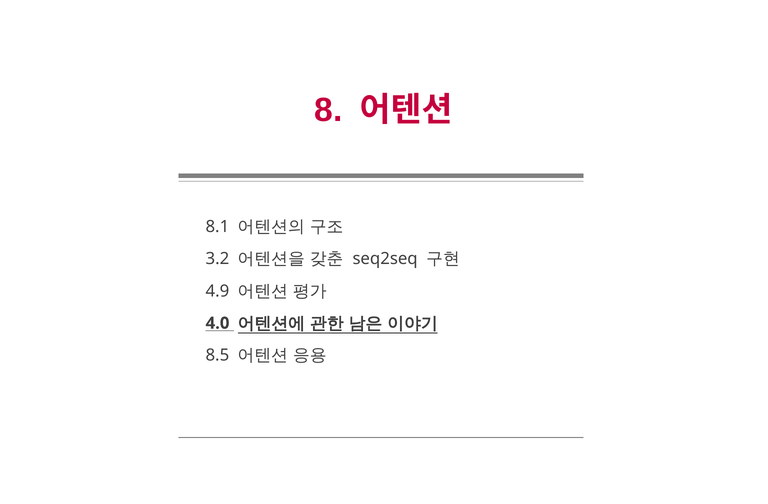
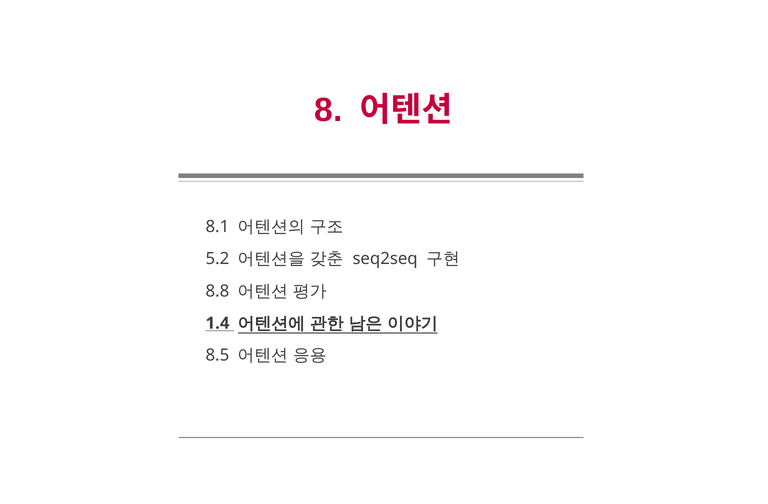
3.2: 3.2 -> 5.2 (217, 259)
4.9: 4.9 -> 8.8 (217, 291)
4.0: 4.0 -> 1.4 (218, 323)
